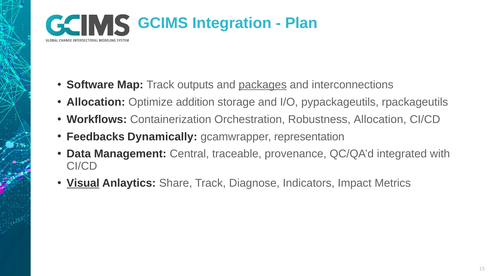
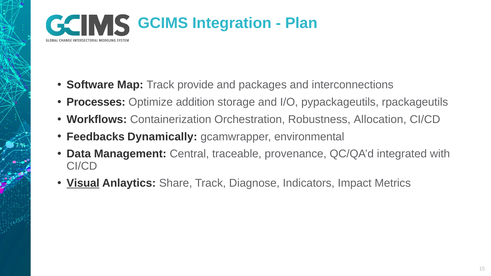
outputs: outputs -> provide (196, 85)
packages underline: present -> none (263, 85)
Allocation: Allocation -> Processes (96, 102)
representation: representation -> environmental (309, 137)
